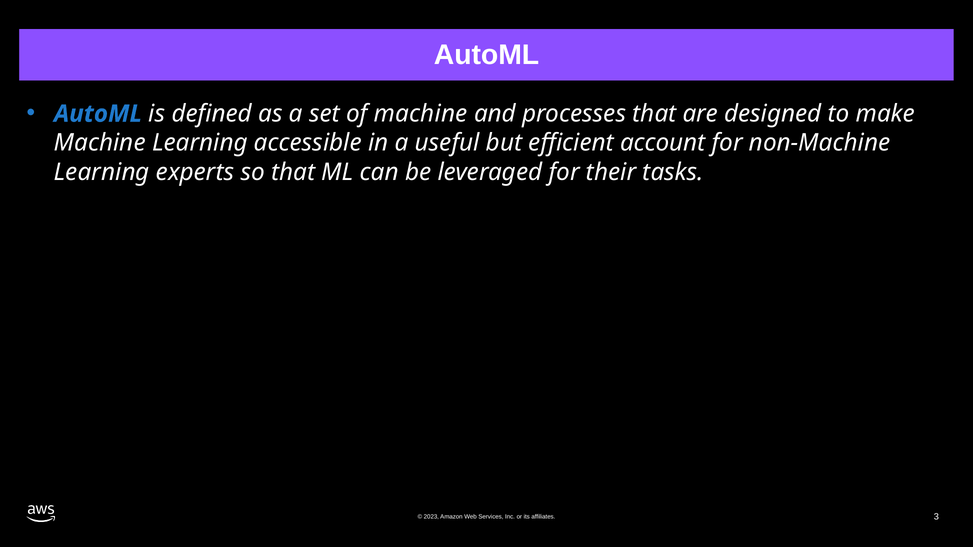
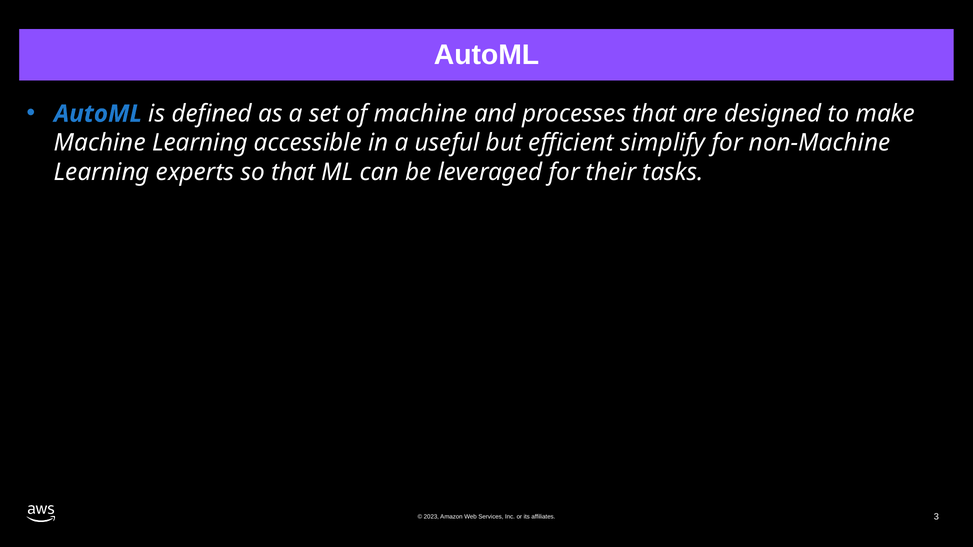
account: account -> simplify (663, 143)
